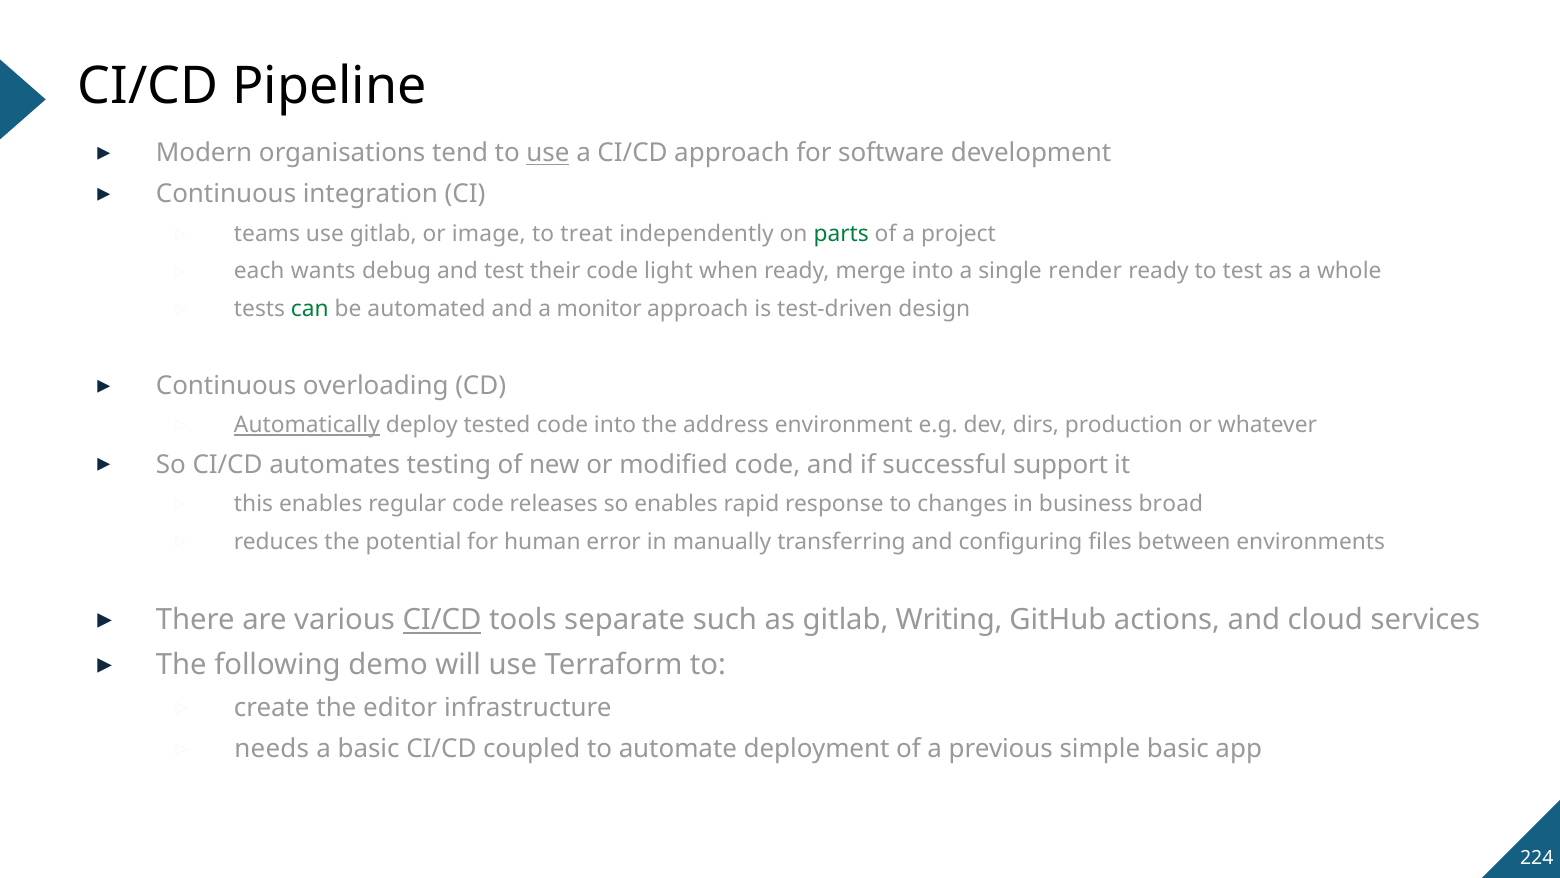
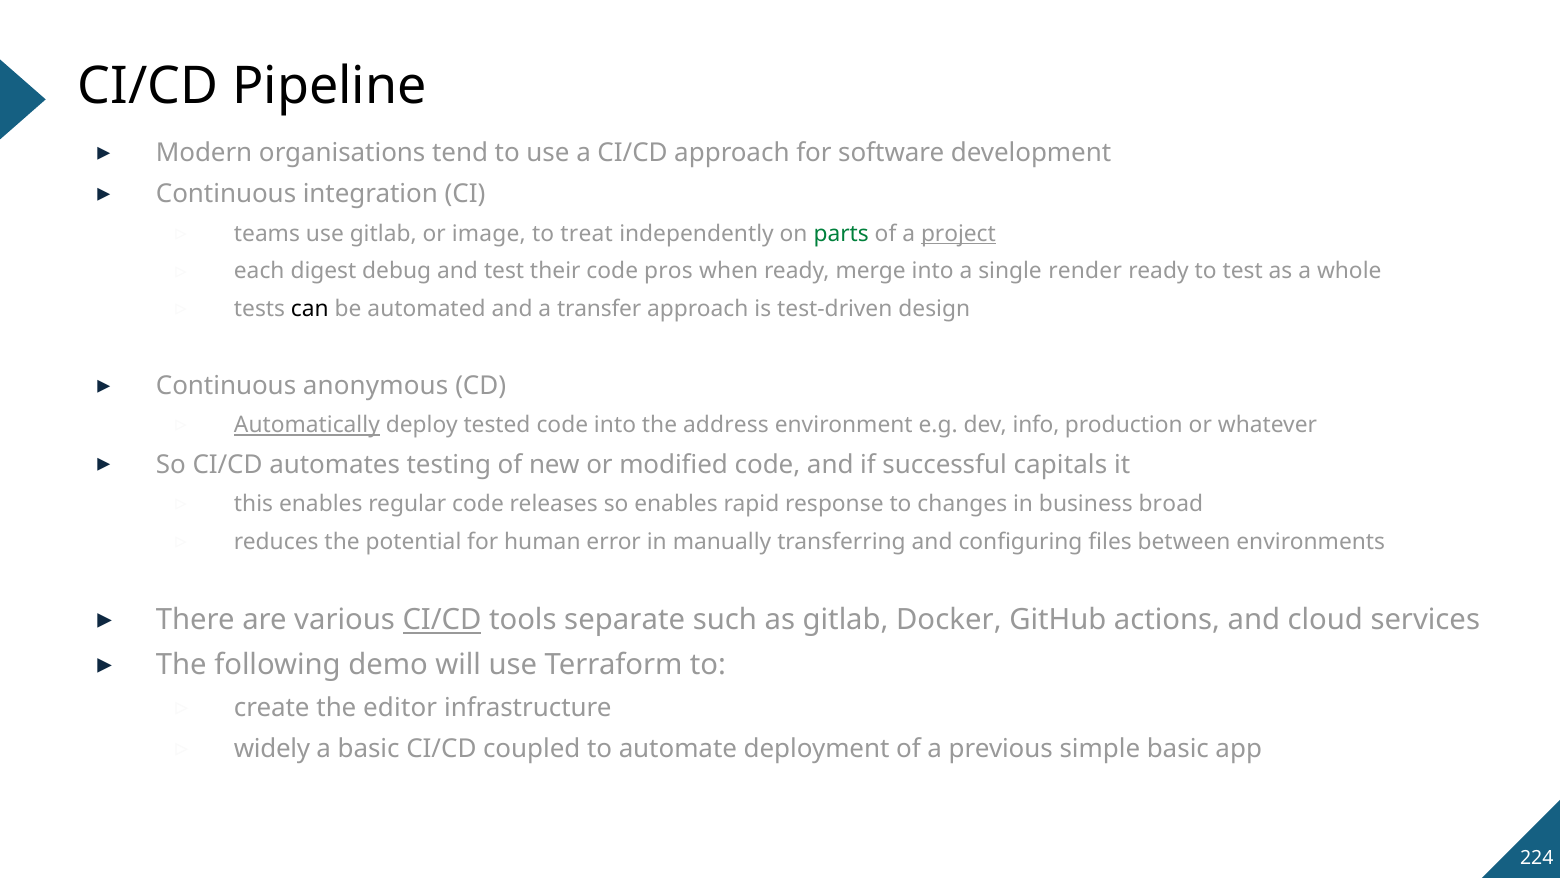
use underline: present -> none (548, 153)
project underline: none -> present (958, 234)
wants: wants -> digest (323, 271)
light: light -> pros (669, 271)
can colour: green -> black (310, 309)
monitor: monitor -> transfer (599, 309)
overloading: overloading -> anonymous (376, 386)
dirs: dirs -> info (1036, 425)
support: support -> capitals (1060, 464)
Writing: Writing -> Docker (949, 620)
needs: needs -> widely (272, 748)
